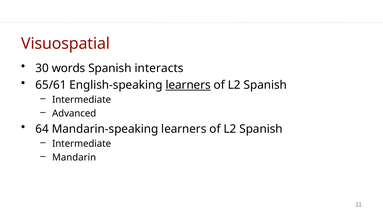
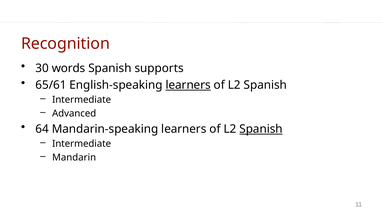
Visuospatial: Visuospatial -> Recognition (65, 43)
interacts: interacts -> supports (159, 68)
Spanish underline: none -> present (261, 129)
